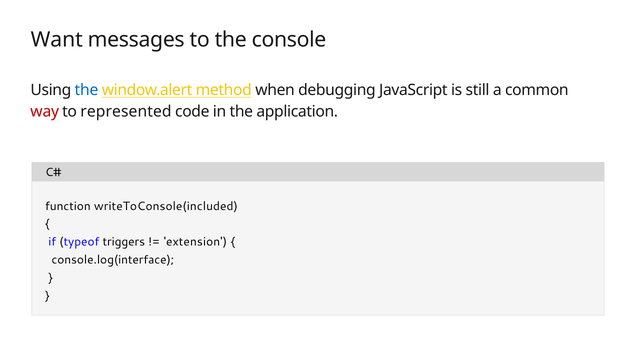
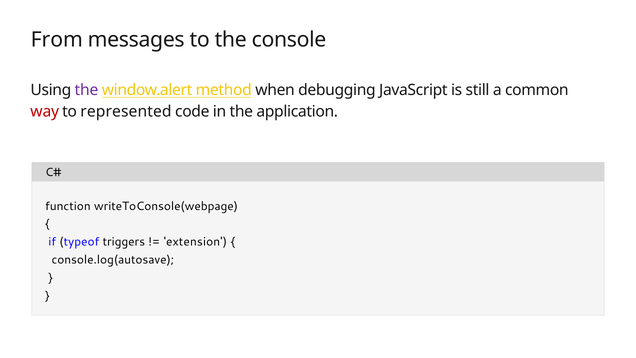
Want: Want -> From (57, 40)
the colour: blue -> purple (87, 90)
writeToConsole(included: writeToConsole(included -> writeToConsole(webpage (166, 206)
console.log(interface: console.log(interface -> console.log(autosave (113, 260)
